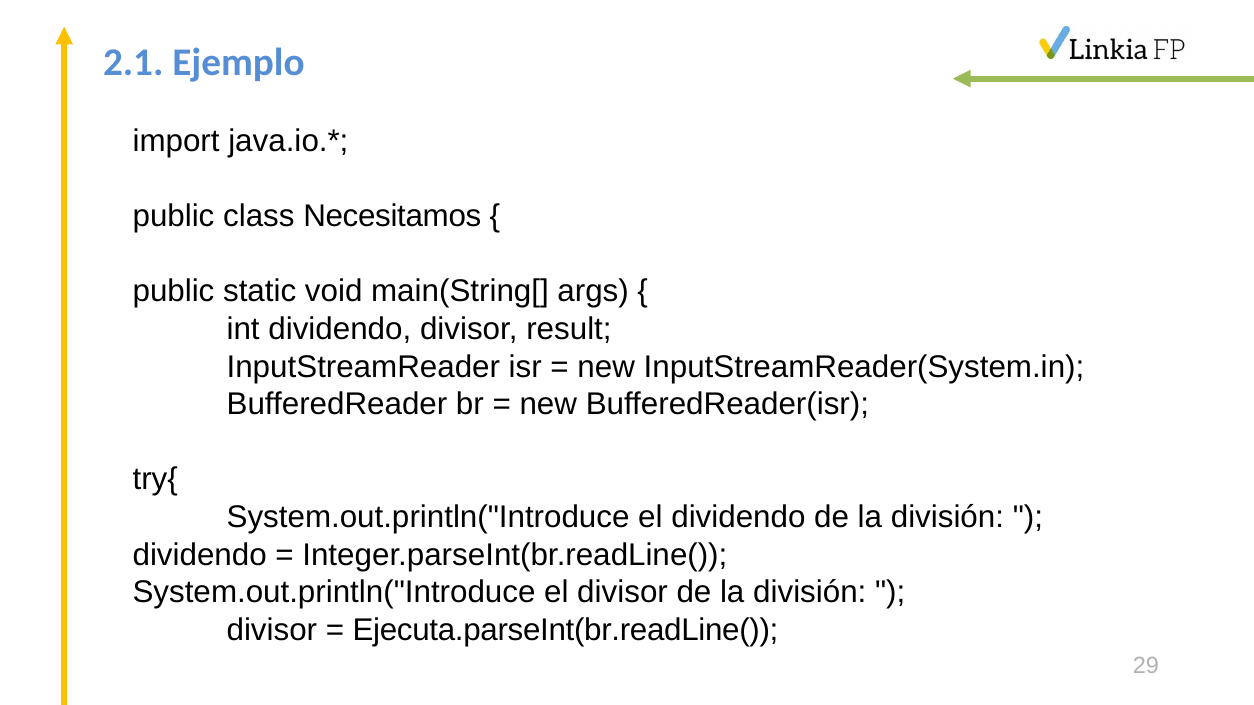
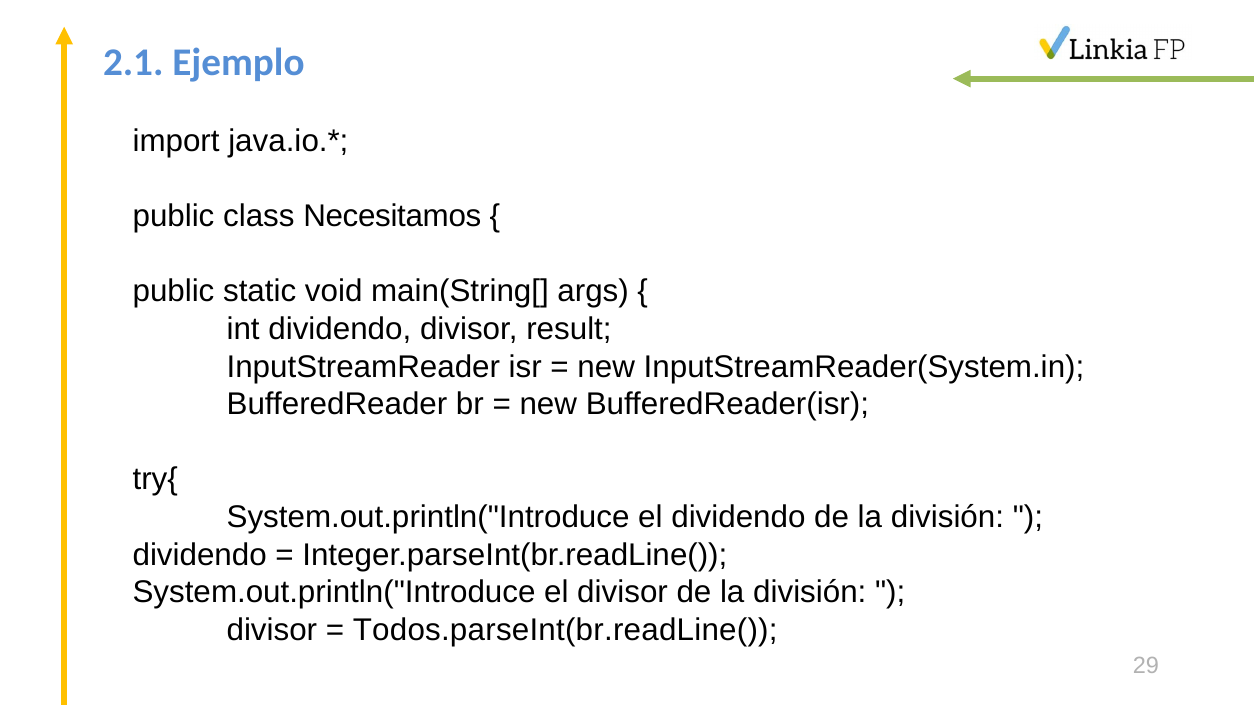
Ejecuta.parseInt(br.readLine(: Ejecuta.parseInt(br.readLine( -> Todos.parseInt(br.readLine( (565, 630)
